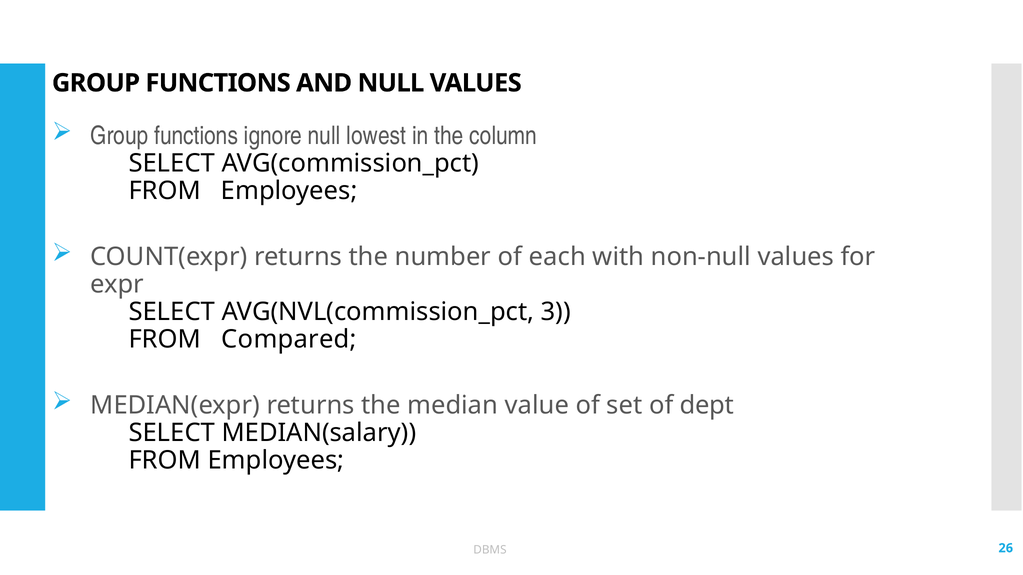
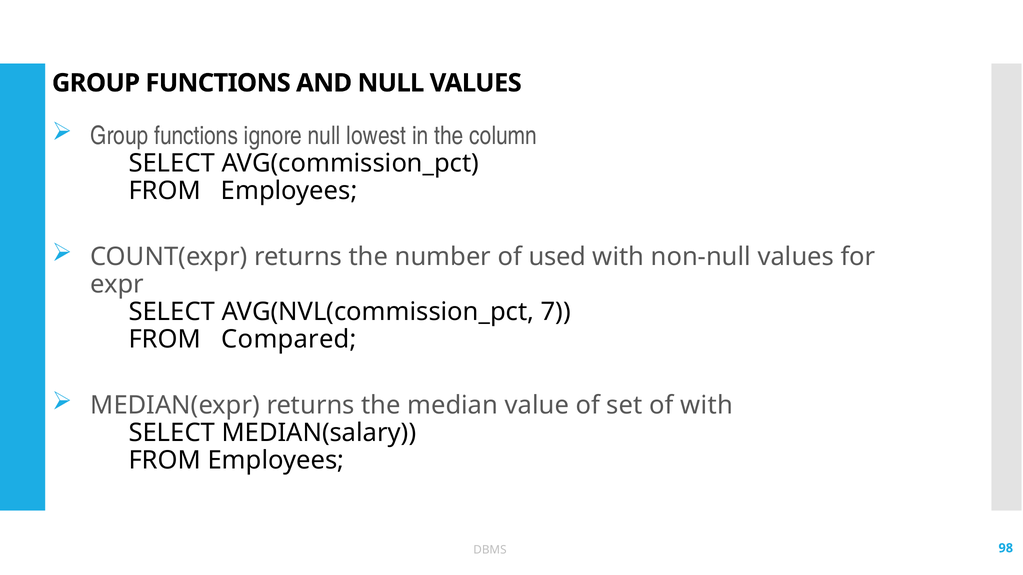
each: each -> used (557, 257)
3: 3 -> 7 (556, 312)
of dept: dept -> with (707, 406)
26: 26 -> 98 (1006, 548)
